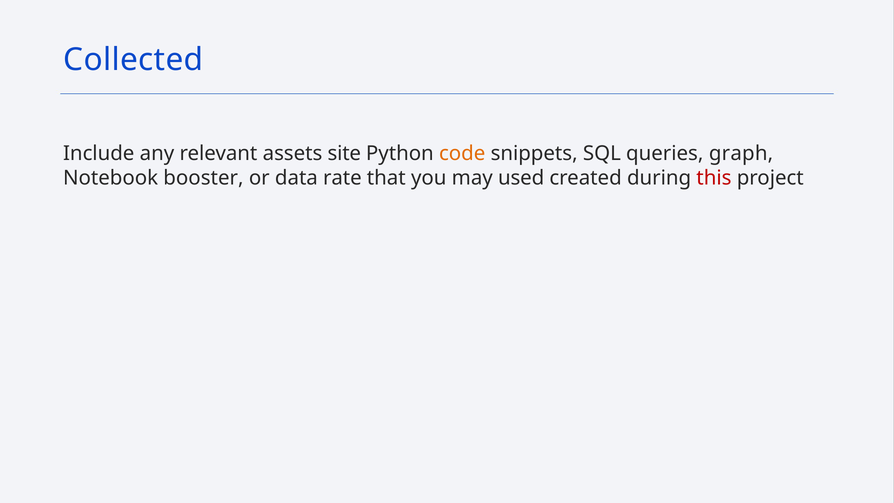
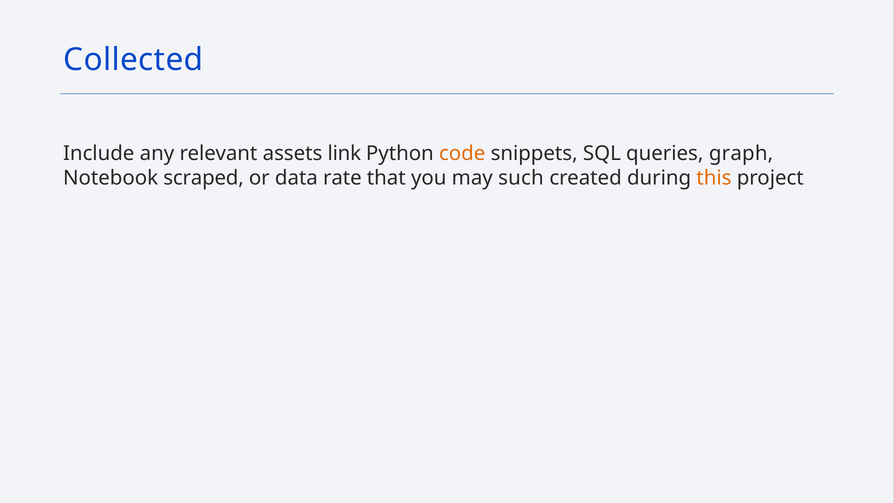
site: site -> link (344, 153)
booster: booster -> scraped (204, 178)
used: used -> such (521, 178)
this colour: red -> orange (714, 178)
